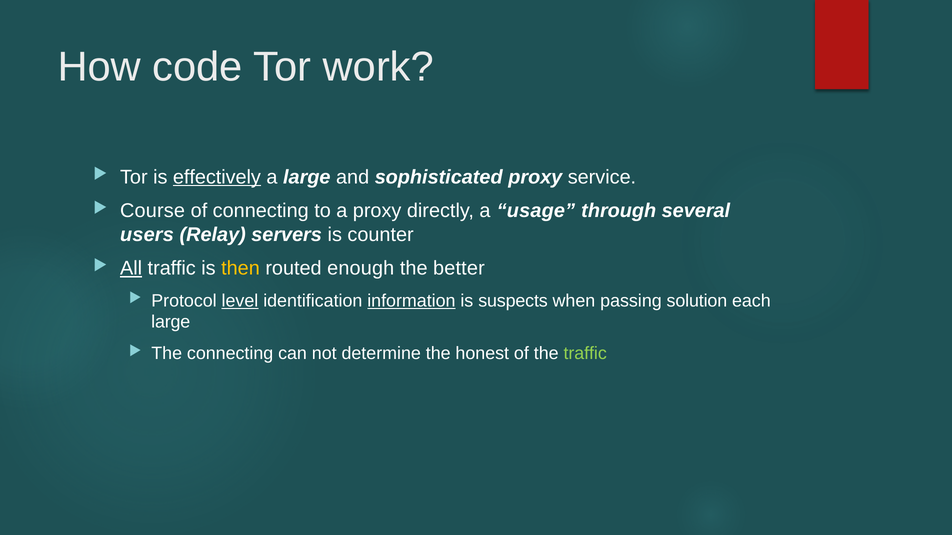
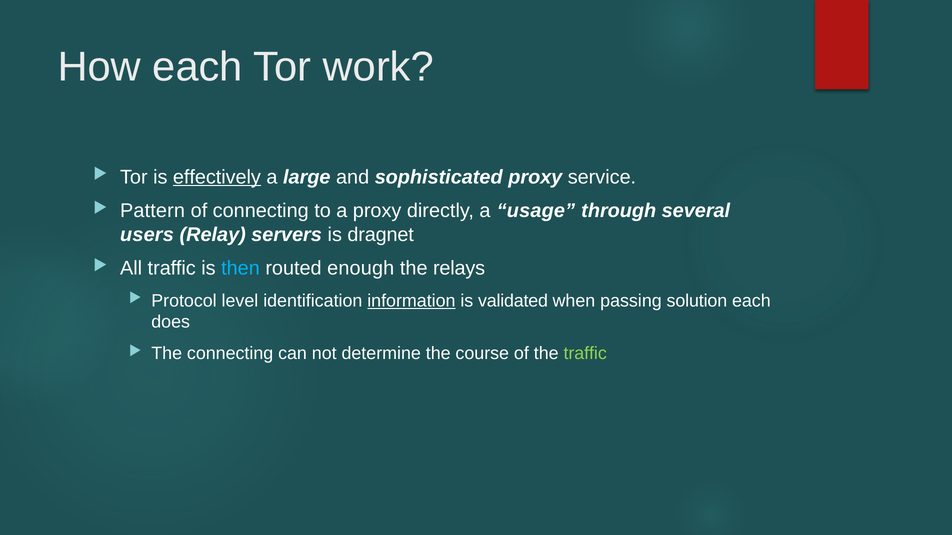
How code: code -> each (198, 67)
Course: Course -> Pattern (153, 211)
counter: counter -> dragnet (381, 235)
All underline: present -> none (131, 269)
then colour: yellow -> light blue (240, 269)
better: better -> relays (459, 269)
level underline: present -> none (240, 301)
suspects: suspects -> validated (513, 301)
large: large -> does (171, 322)
honest: honest -> course (482, 354)
